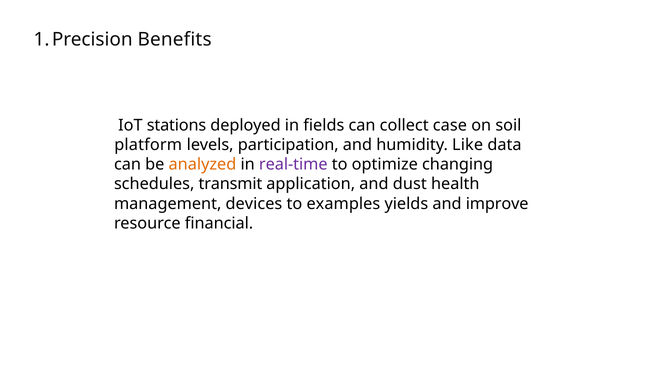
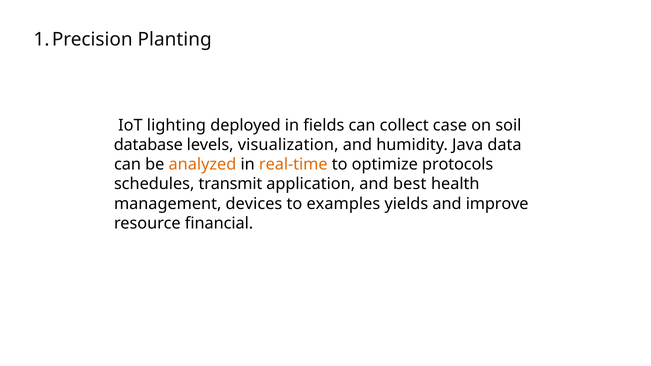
Benefits: Benefits -> Planting (175, 39)
stations: stations -> lighting (176, 126)
platform: platform -> database (148, 145)
participation: participation -> visualization (288, 145)
Like: Like -> Java (468, 145)
real-time colour: purple -> orange (293, 165)
changing: changing -> protocols (458, 165)
dust: dust -> best (410, 184)
